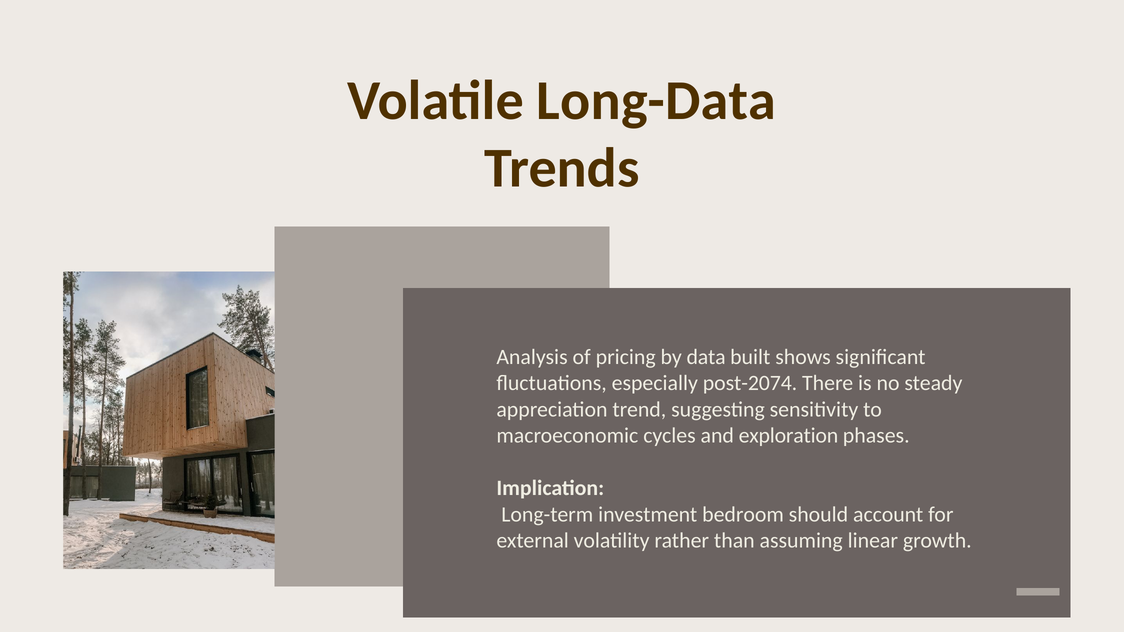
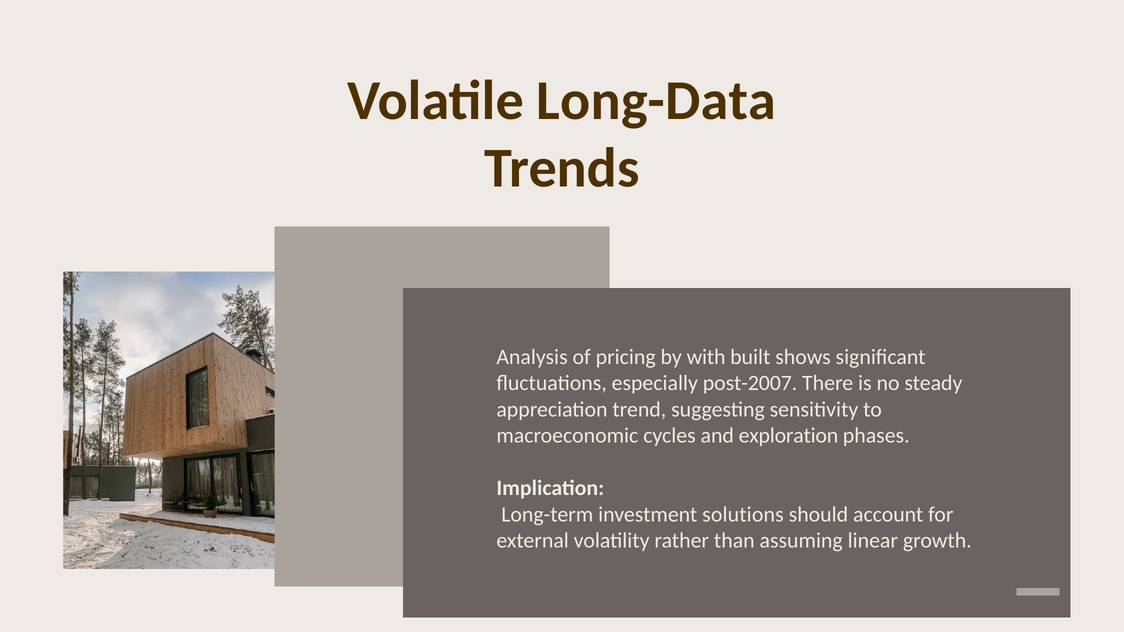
data: data -> with (706, 357)
post-2074: post-2074 -> post-2007 (750, 383)
bedroom: bedroom -> solutions (743, 515)
